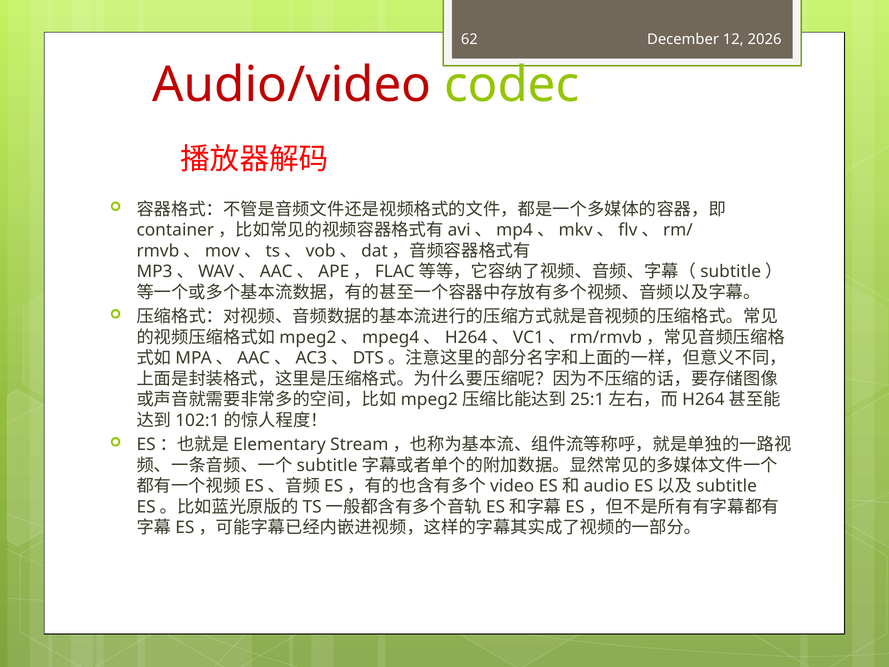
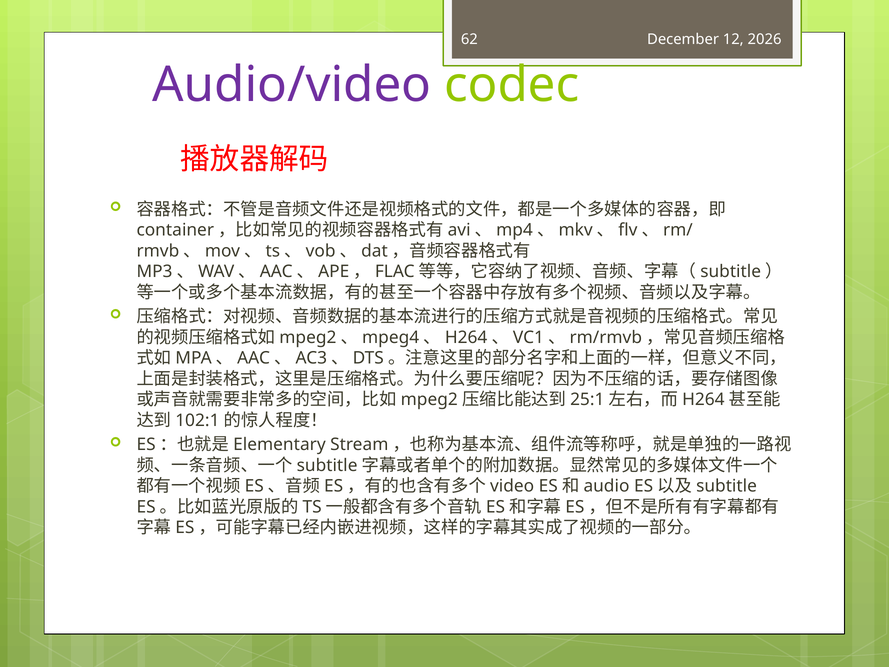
Audio/video colour: red -> purple (292, 85)
